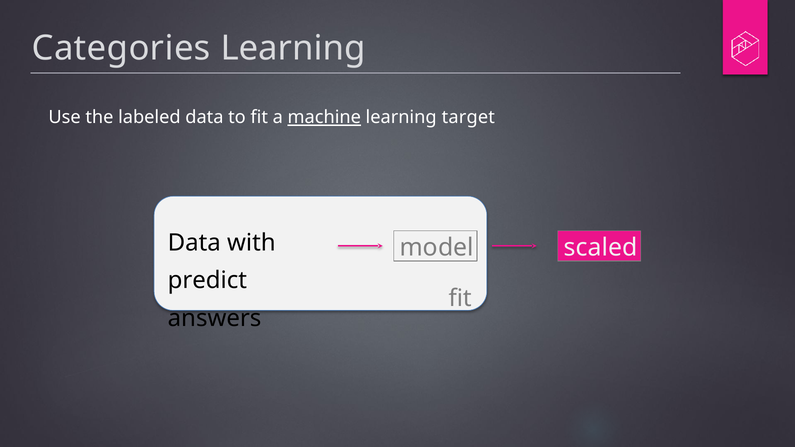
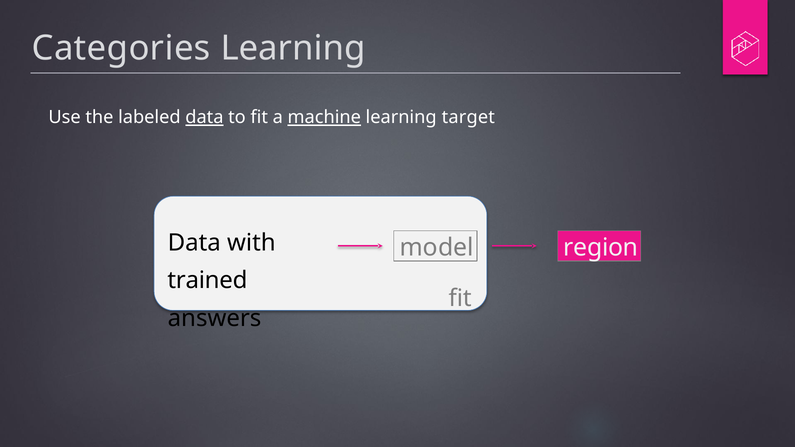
data underline: none -> present (204, 117)
scaled: scaled -> region (601, 248)
predict: predict -> trained (207, 281)
